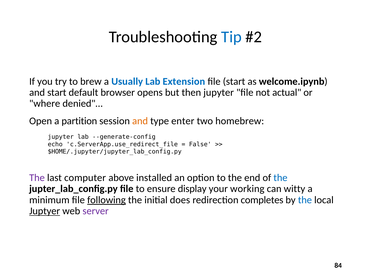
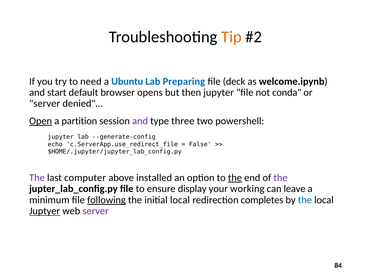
Tip colour: blue -> orange (231, 37)
brew: brew -> need (91, 81)
Usually: Usually -> Ubuntu (127, 81)
Extension: Extension -> Preparing (184, 81)
file start: start -> deck (234, 81)
actual: actual -> conda (287, 93)
where: where -> server (45, 104)
Open underline: none -> present (41, 121)
and colour: orange -> purple (140, 121)
enter: enter -> three (183, 121)
homebrew: homebrew -> powershell (240, 121)
the underline: none -> present (235, 178)
the colour: blue -> purple (280, 178)
witty: witty -> leave (295, 189)
initial does: does -> local (180, 200)
